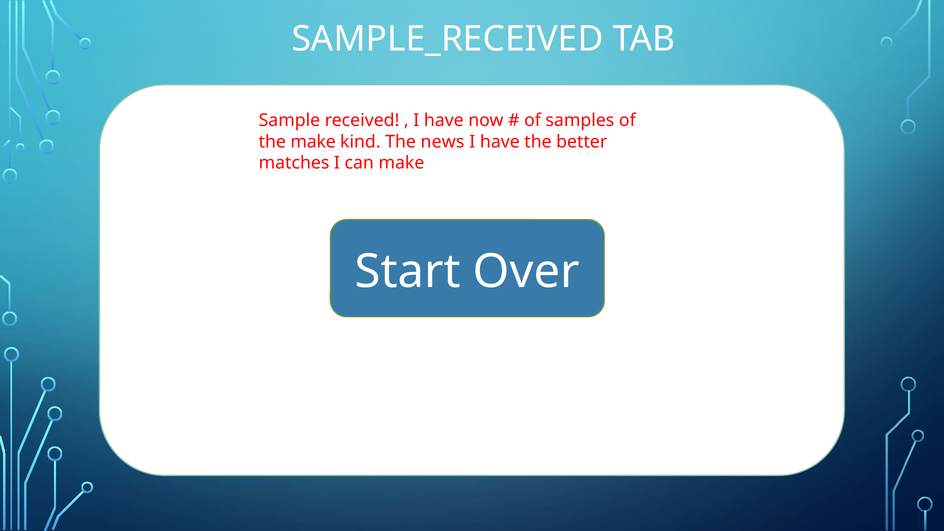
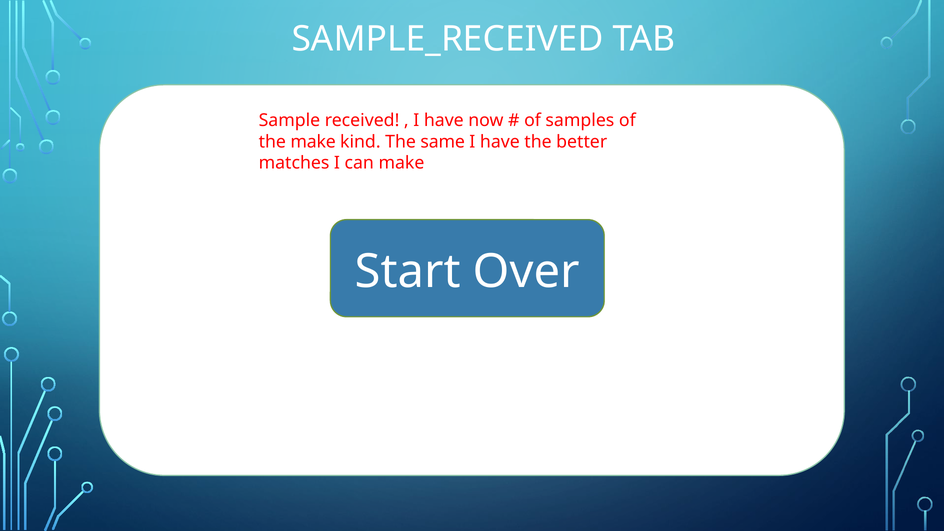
news: news -> same (443, 142)
